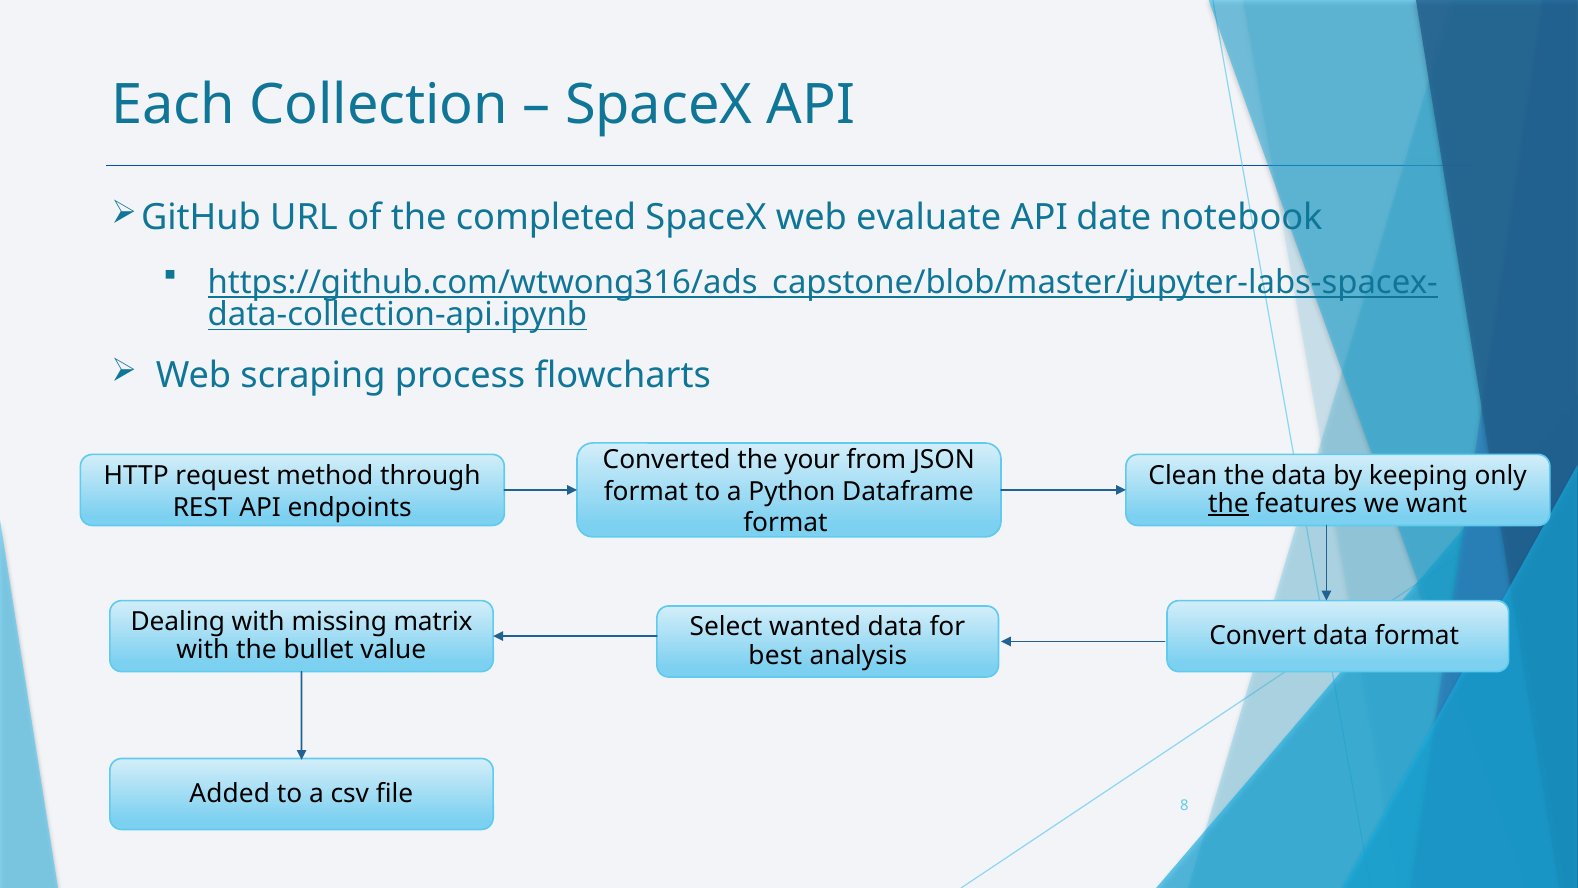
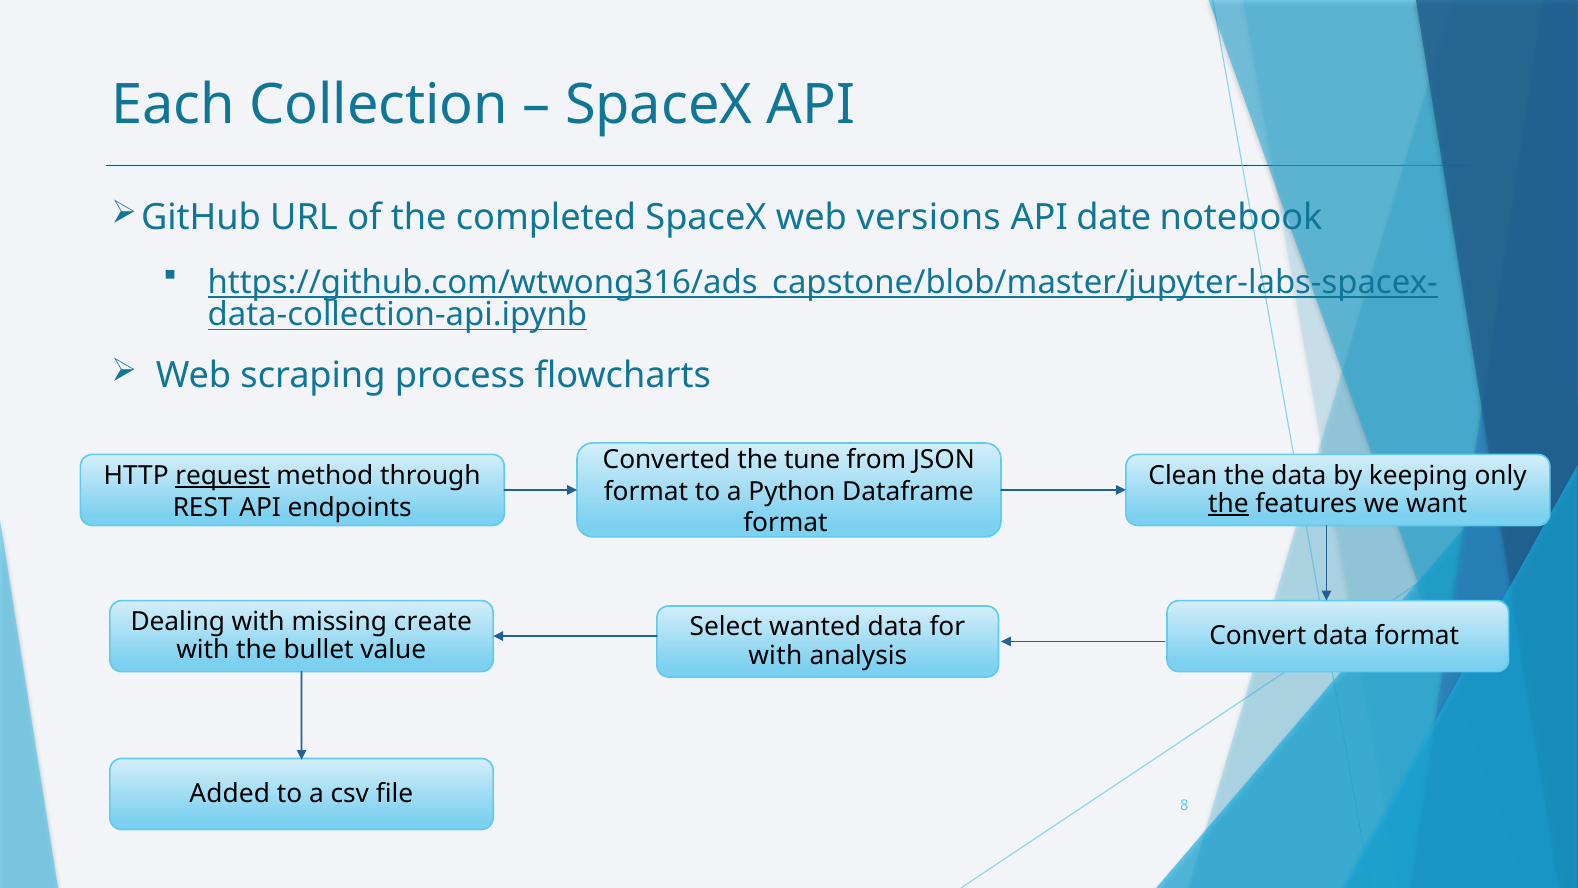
evaluate: evaluate -> versions (929, 218)
your: your -> tune (812, 460)
request underline: none -> present (223, 476)
matrix: matrix -> create (433, 621)
best: best -> with (775, 655)
